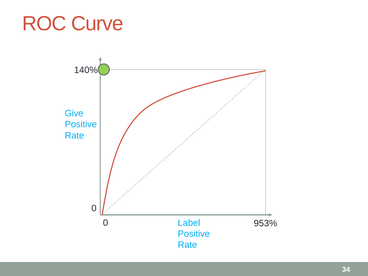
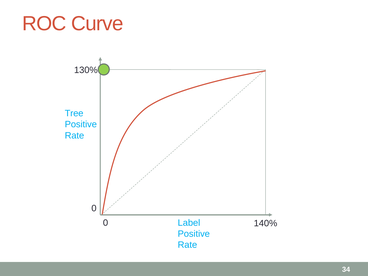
140%: 140% -> 130% (86, 70)
Give: Give -> Tree (74, 113)
953%: 953% -> 140% (266, 223)
